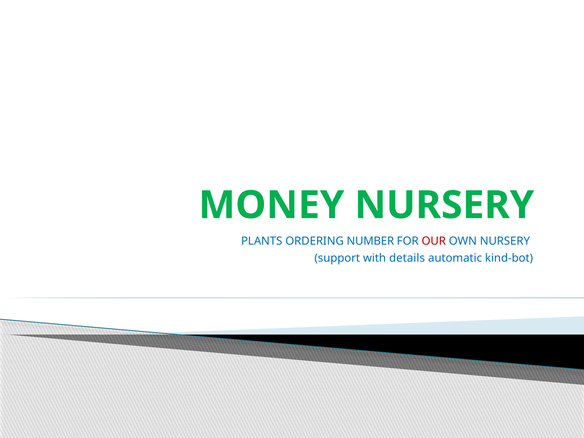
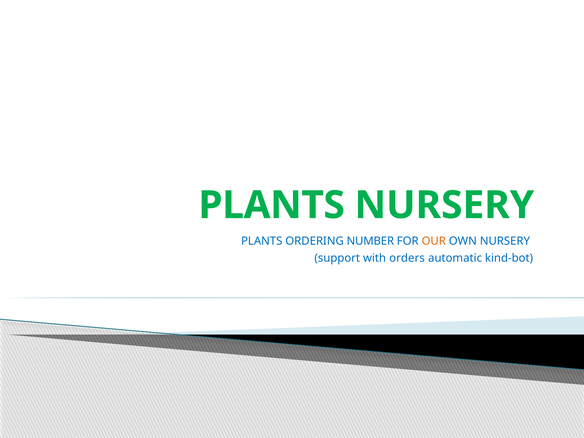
MONEY: MONEY -> PLANTS (272, 205)
OUR colour: red -> orange (434, 241)
details: details -> orders (407, 258)
